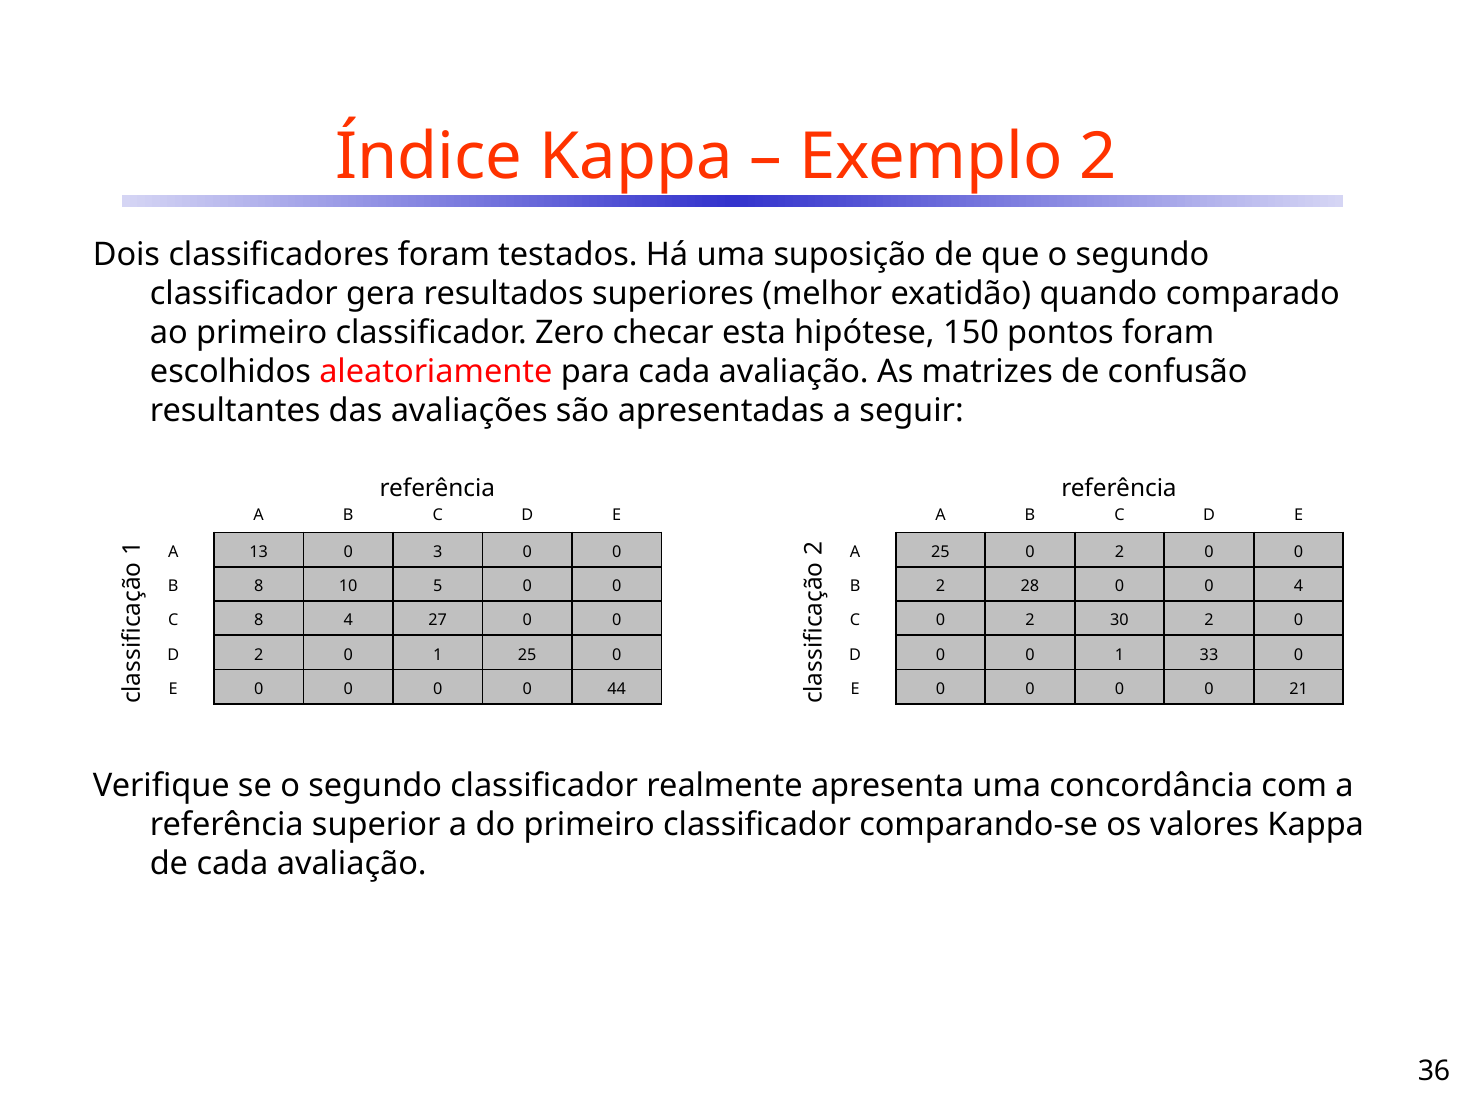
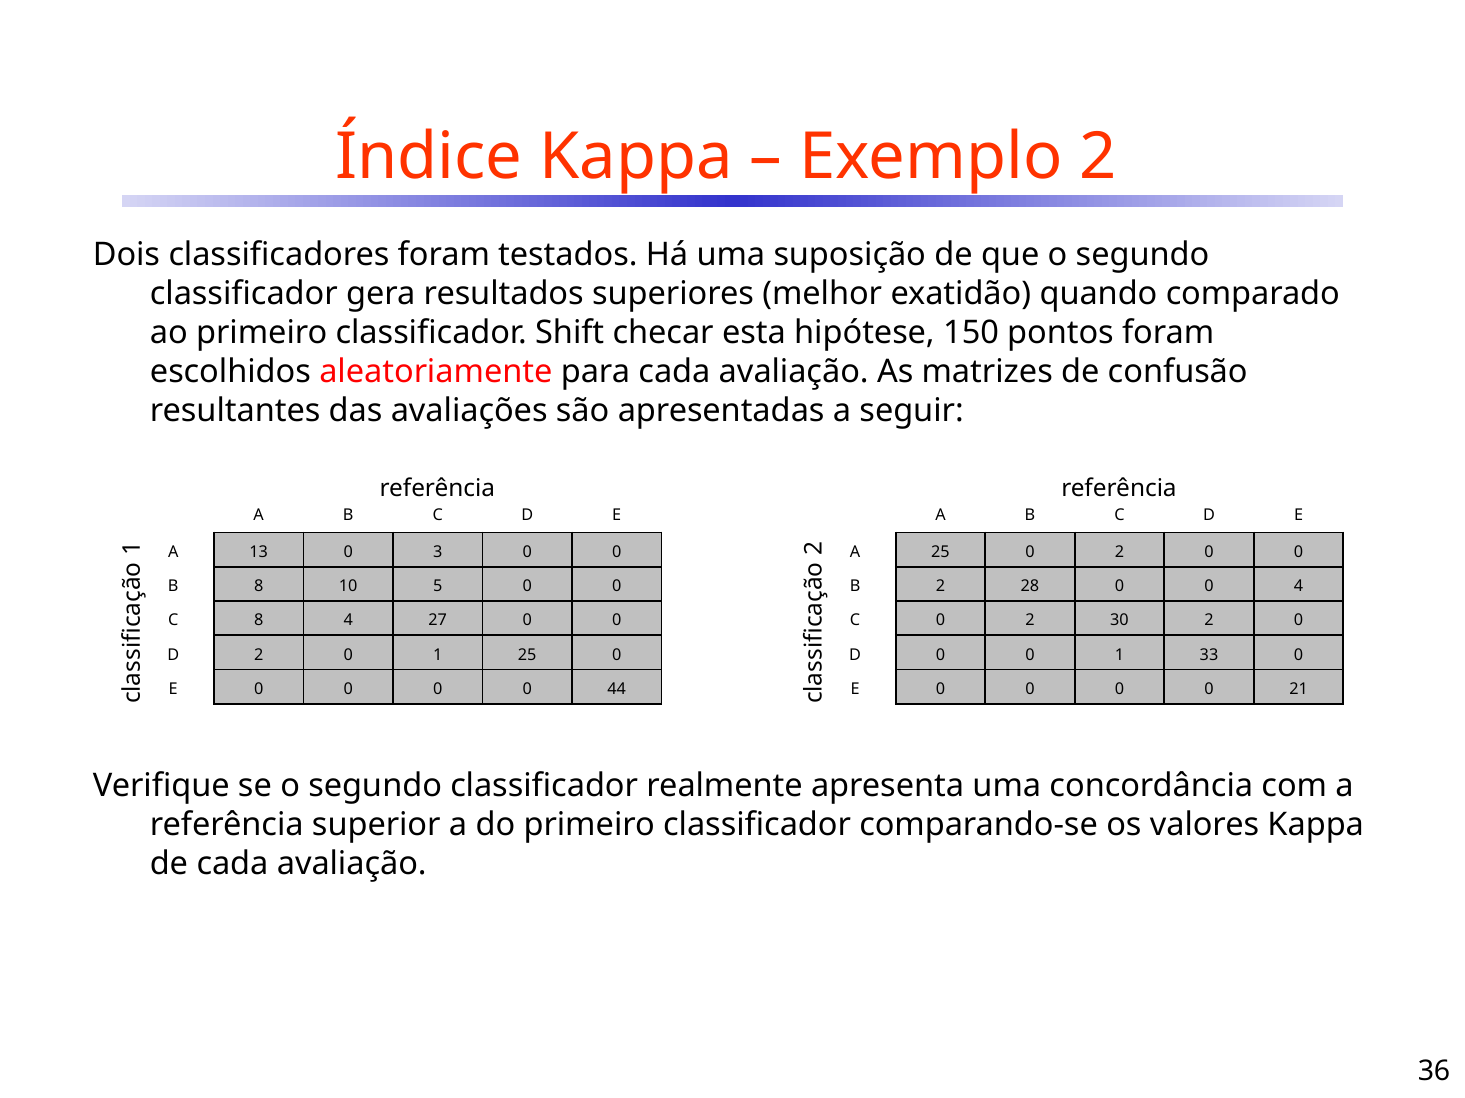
Zero: Zero -> Shift (570, 333)
